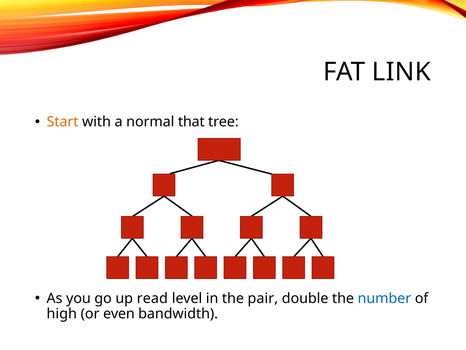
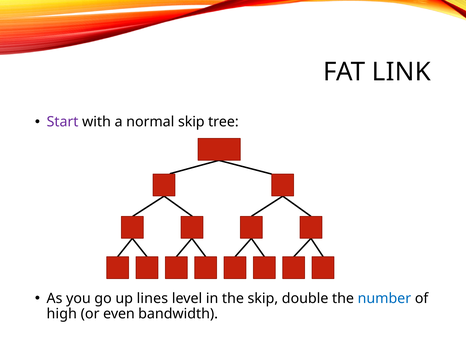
Start colour: orange -> purple (63, 122)
normal that: that -> skip (191, 122)
read: read -> lines (152, 298)
the pair: pair -> skip (263, 298)
